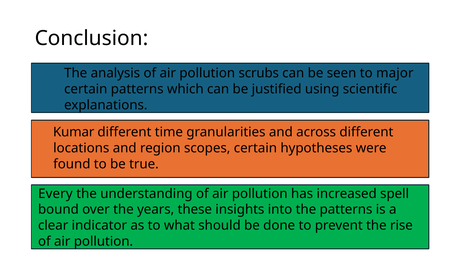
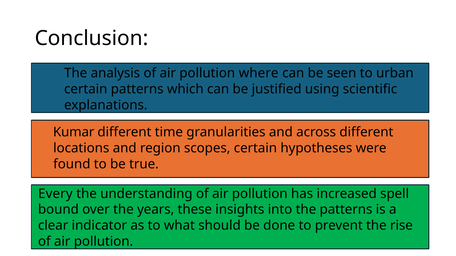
scrubs: scrubs -> where (259, 73)
major: major -> urban (395, 73)
